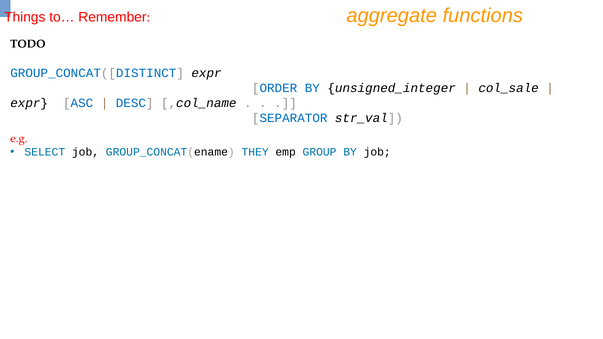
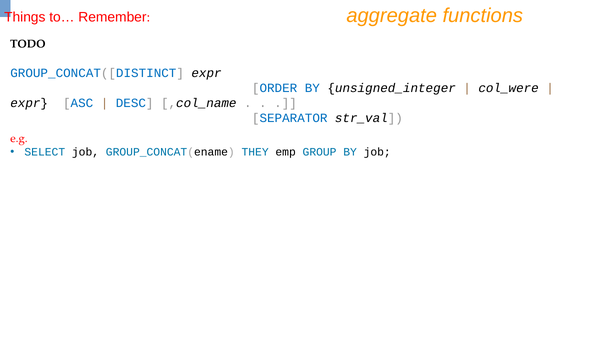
col_sale: col_sale -> col_were (509, 88)
